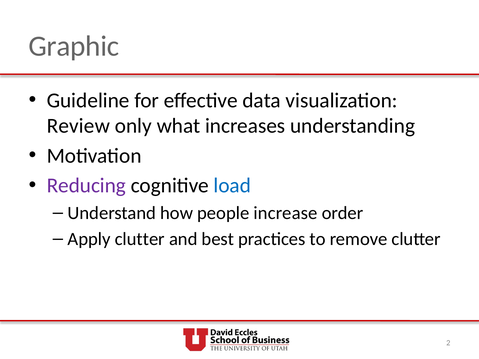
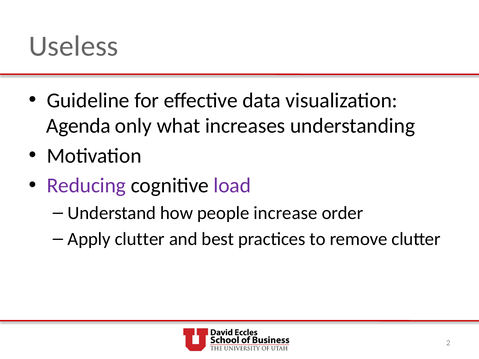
Graphic: Graphic -> Useless (74, 46)
Review: Review -> Agenda (78, 126)
load colour: blue -> purple (232, 186)
